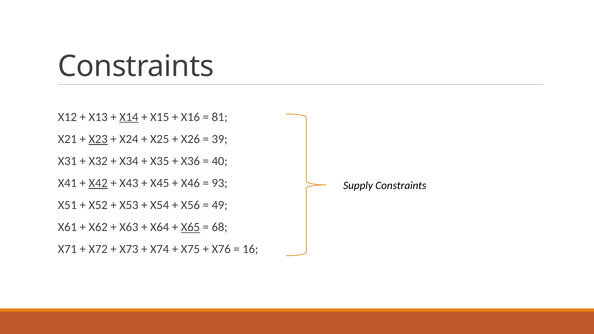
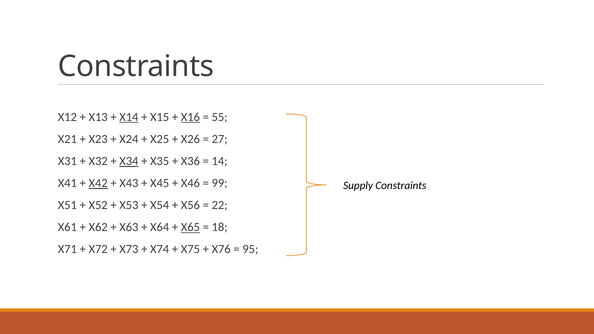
X16 underline: none -> present (190, 117)
81: 81 -> 55 (220, 117)
X23 underline: present -> none (98, 139)
39: 39 -> 27 (220, 139)
X34 underline: none -> present (129, 161)
40: 40 -> 14 (220, 161)
93: 93 -> 99 (220, 183)
49: 49 -> 22 (220, 205)
68: 68 -> 18 (220, 227)
16: 16 -> 95 (250, 249)
